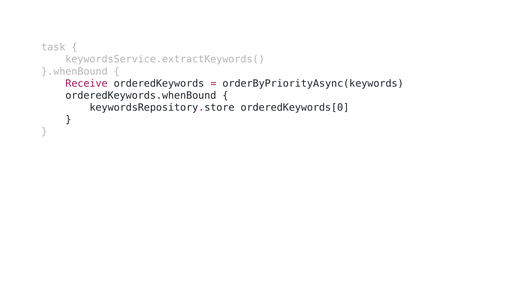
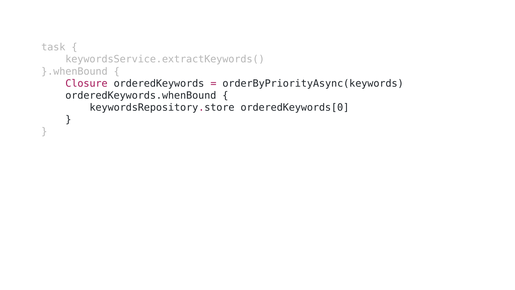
Receive: Receive -> Closure (86, 83)
